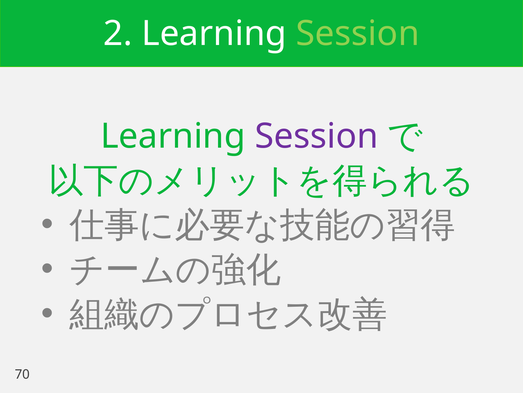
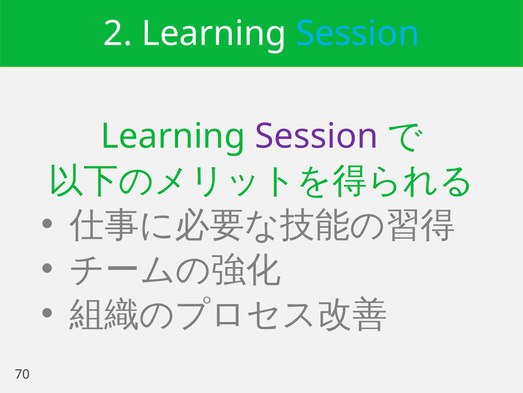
Session colour: light green -> light blue (358, 34)
